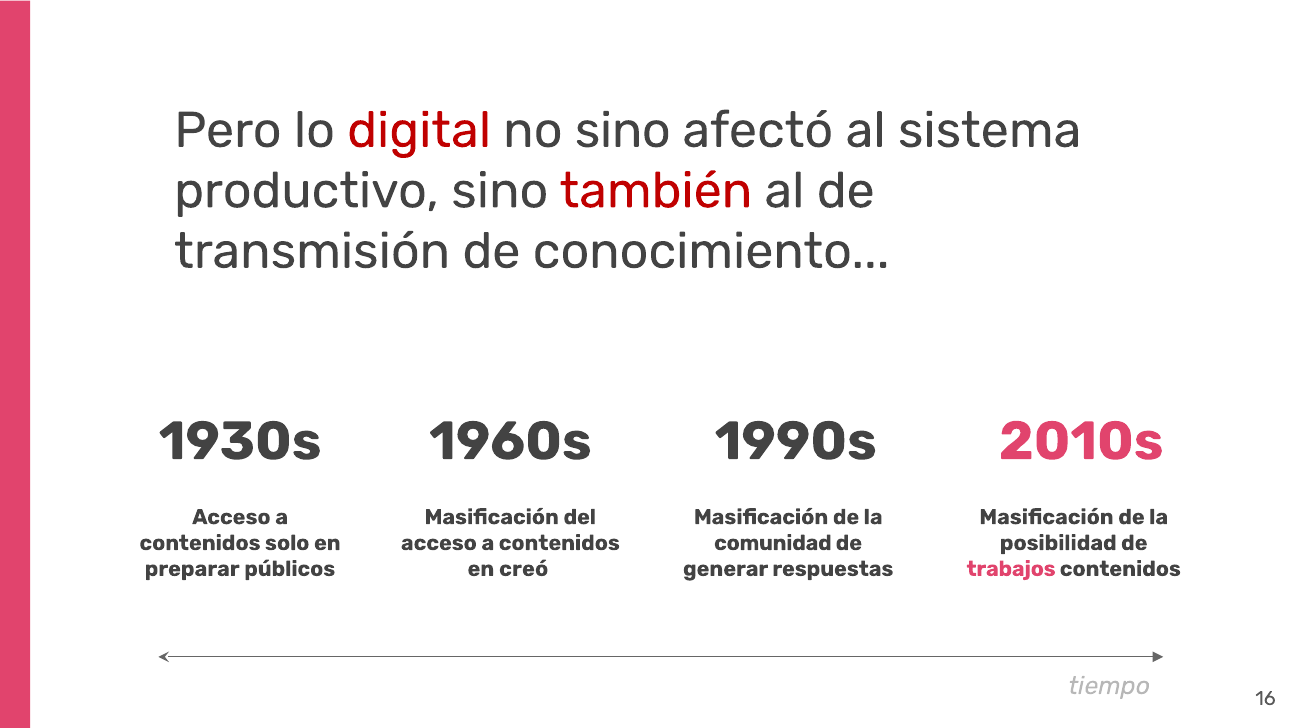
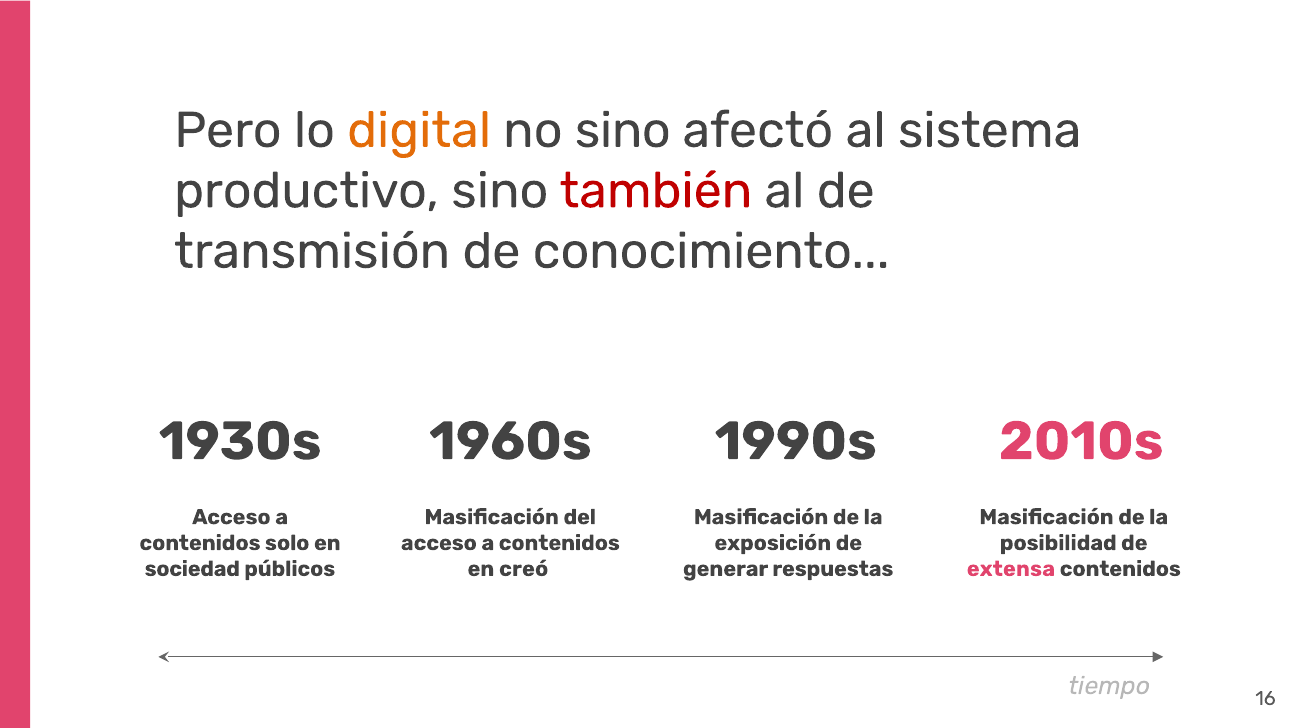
digital colour: red -> orange (419, 130)
comunidad: comunidad -> exposición (773, 543)
preparar: preparar -> sociedad (192, 569)
trabajos: trabajos -> extensa (1011, 569)
